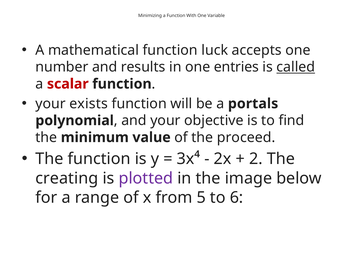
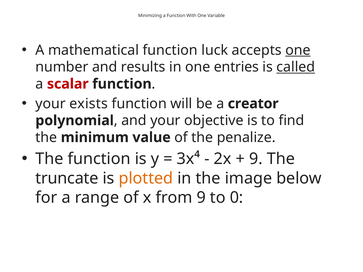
one underline: none -> present (298, 50)
portals: portals -> creator (253, 104)
proceed: proceed -> penalize (246, 138)
2: 2 -> 9 (256, 159)
creating: creating -> truncate (67, 178)
plotted colour: purple -> orange (146, 178)
from 5: 5 -> 9 (201, 198)
6: 6 -> 0 (237, 198)
